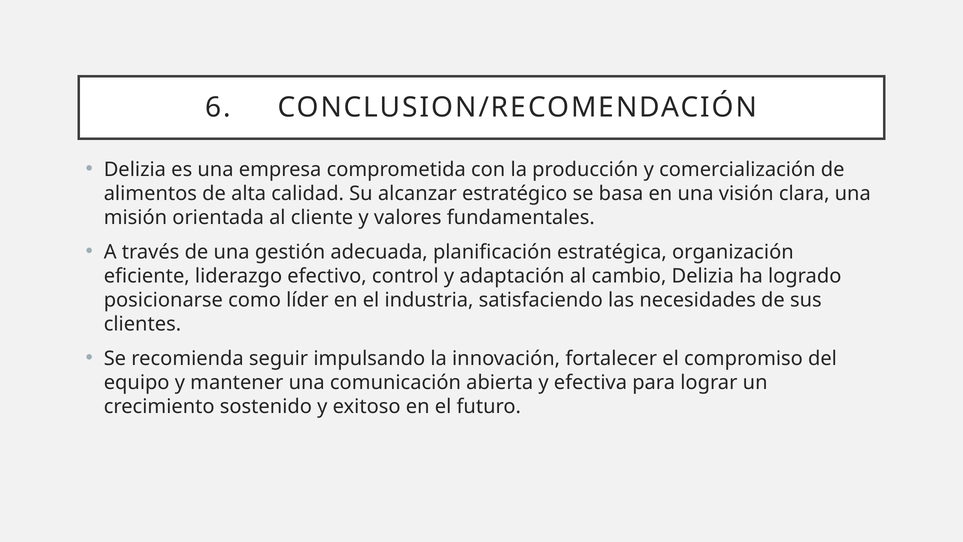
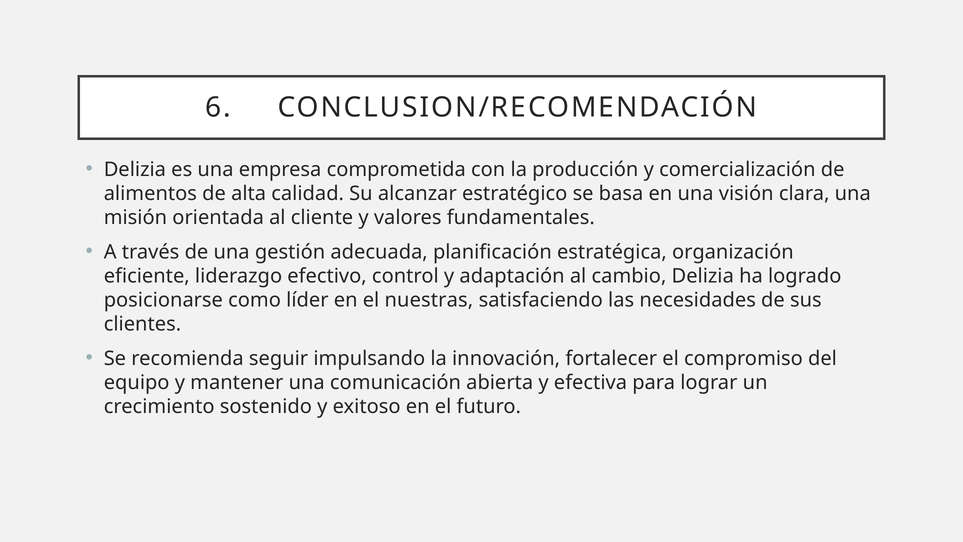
industria: industria -> nuestras (429, 300)
